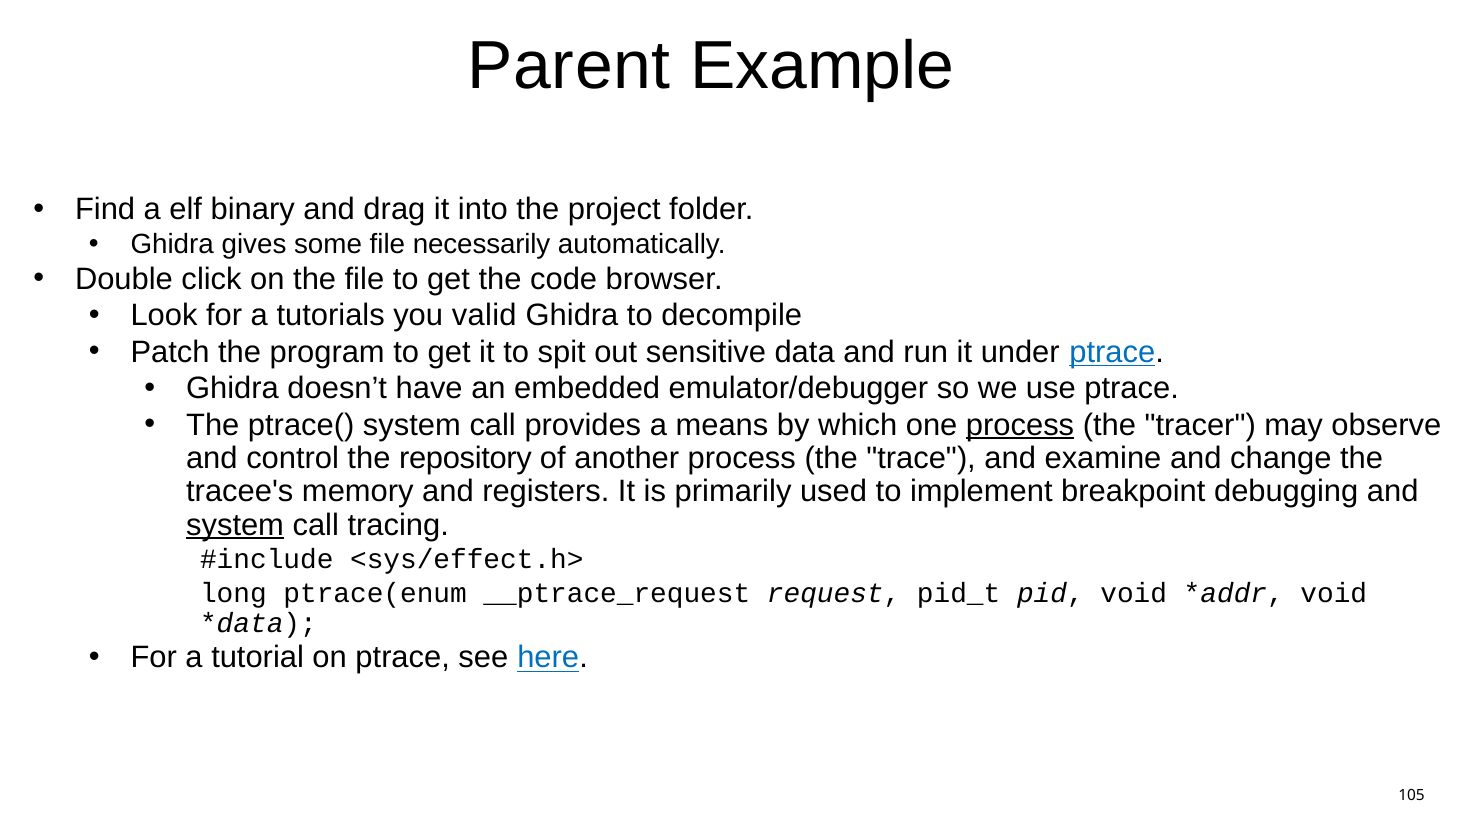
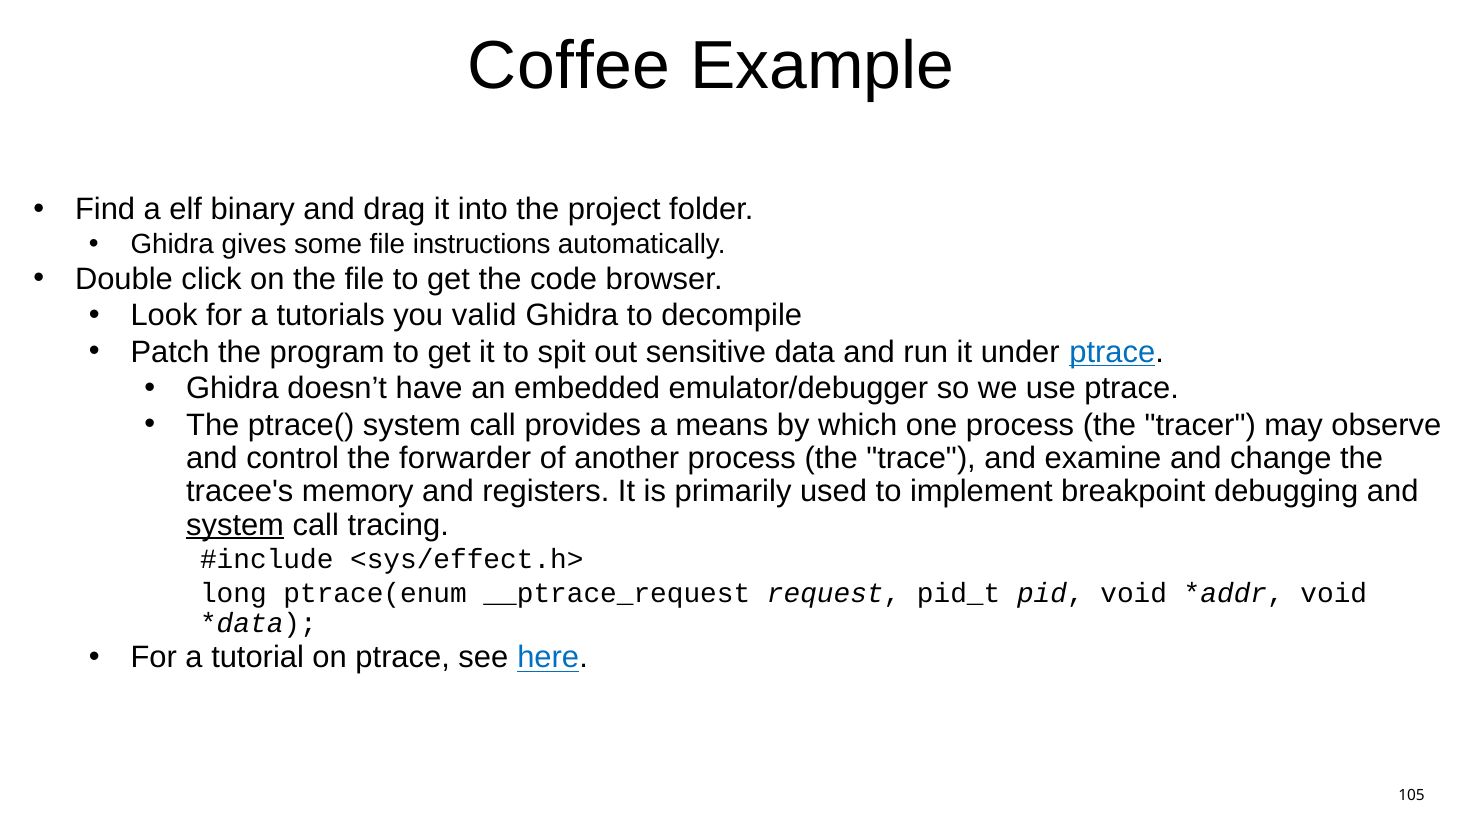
Parent: Parent -> Coffee (569, 66)
necessarily: necessarily -> instructions (482, 244)
process underline: present -> none (1020, 425)
repository: repository -> forwarder (465, 458)
